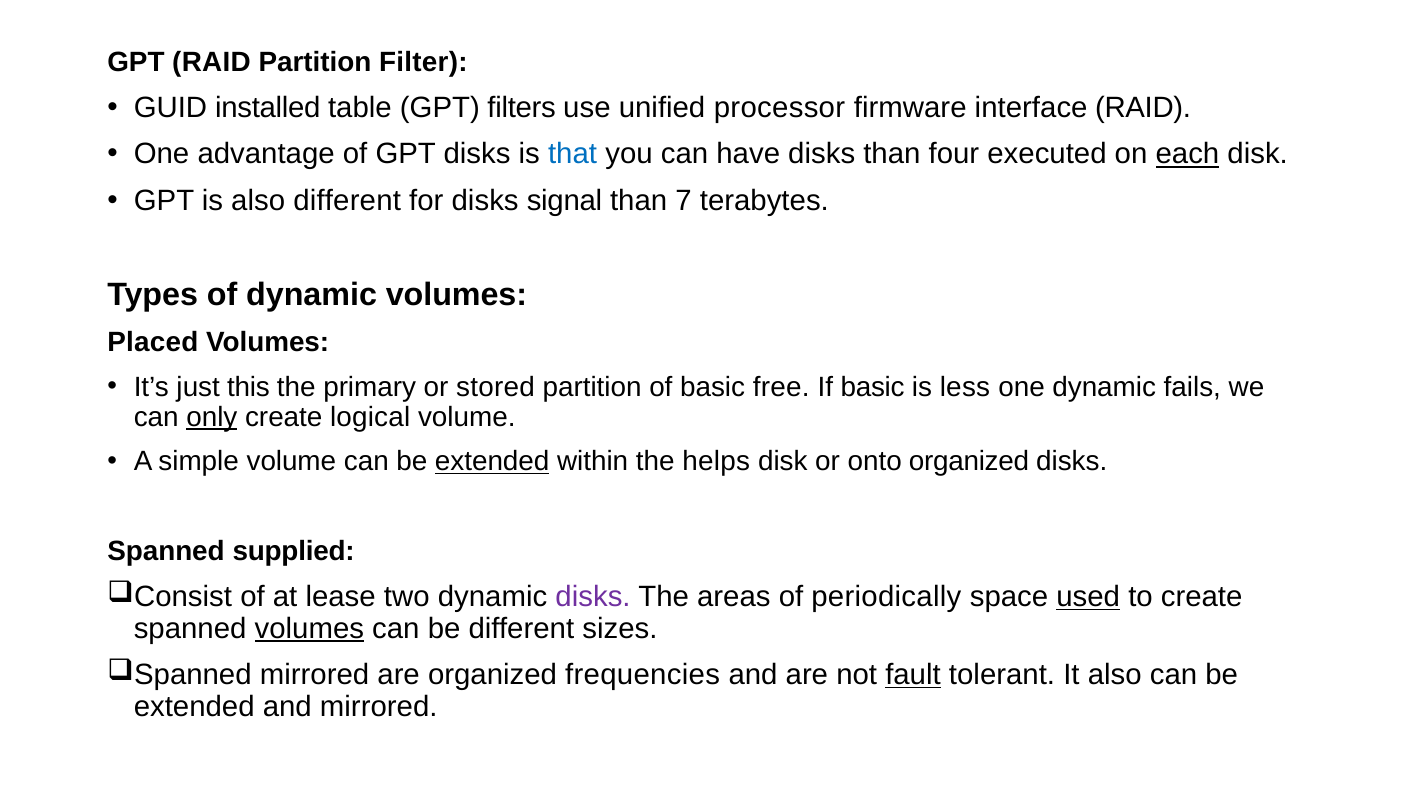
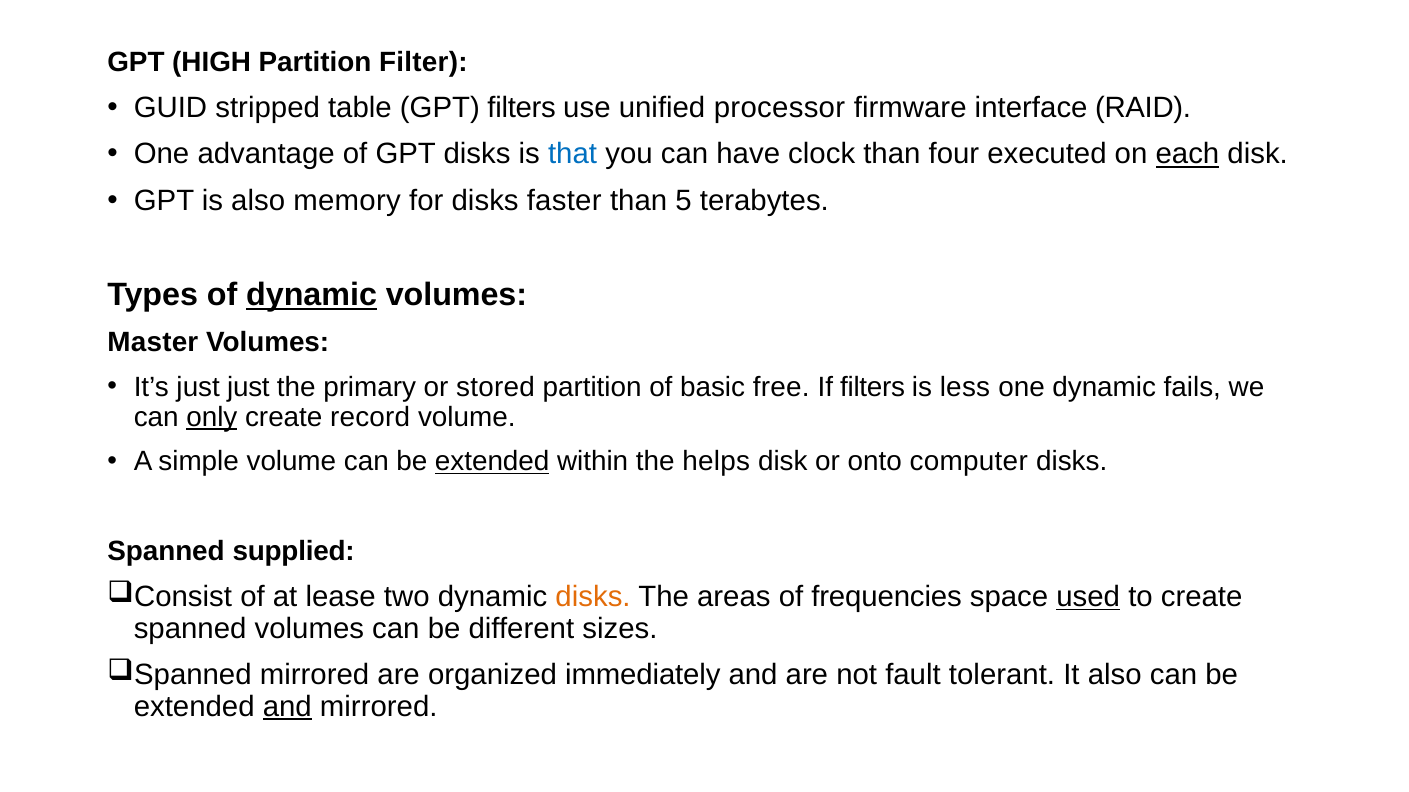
GPT RAID: RAID -> HIGH (212, 62)
installed: installed -> stripped (268, 108)
have disks: disks -> clock (822, 154)
also different: different -> memory (347, 201)
signal: signal -> faster (564, 201)
7: 7 -> 5 (684, 201)
dynamic underline: none -> present (312, 295)
Placed: Placed -> Master (153, 342)
just this: this -> just (248, 387)
If basic: basic -> filters (873, 387)
logical: logical -> record (370, 417)
onto organized: organized -> computer (969, 462)
disks colour: purple -> orange (593, 597)
periodically: periodically -> frequencies (887, 597)
volumes underline: present -> none (309, 629)
frequencies: frequencies -> immediately (643, 675)
fault underline: present -> none (913, 675)
and underline: none -> present (287, 707)
